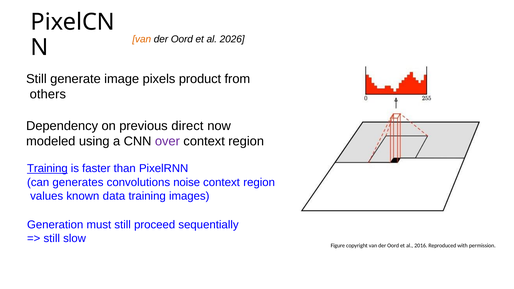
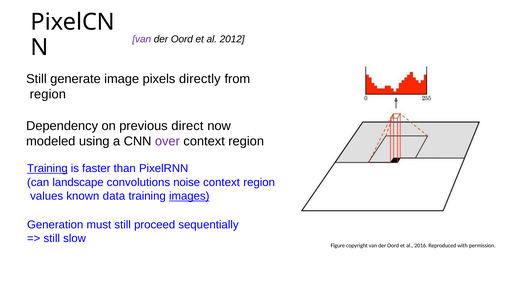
van colour: orange -> purple (142, 39)
2026: 2026 -> 2012 (232, 39)
product: product -> directly (200, 79)
others: others -> region (48, 94)
generates: generates -> landscape (78, 182)
images underline: none -> present (189, 196)
